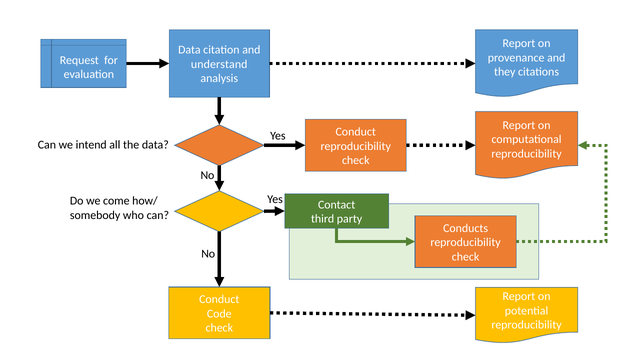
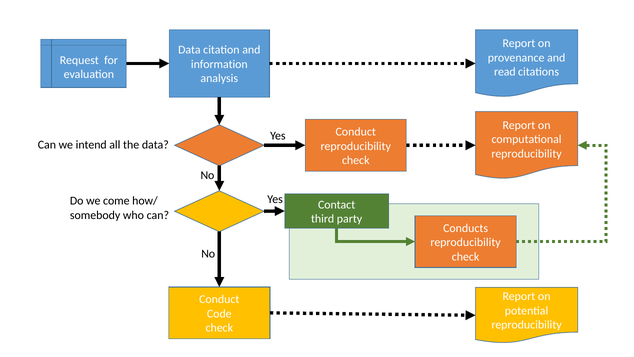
understand: understand -> information (219, 64)
they: they -> read (505, 72)
